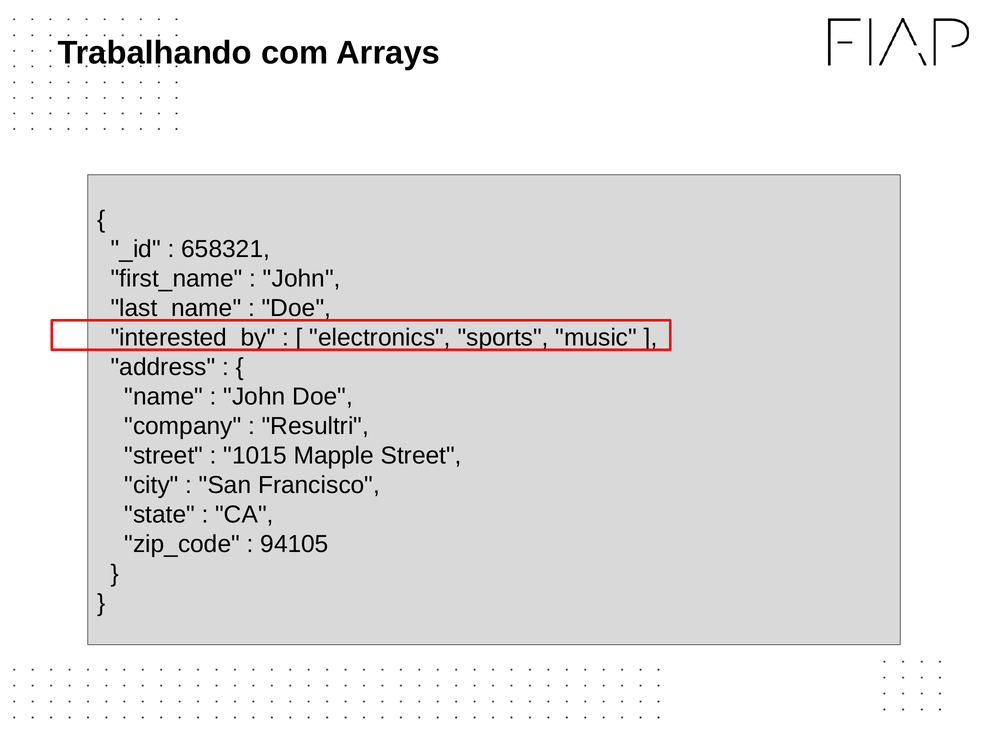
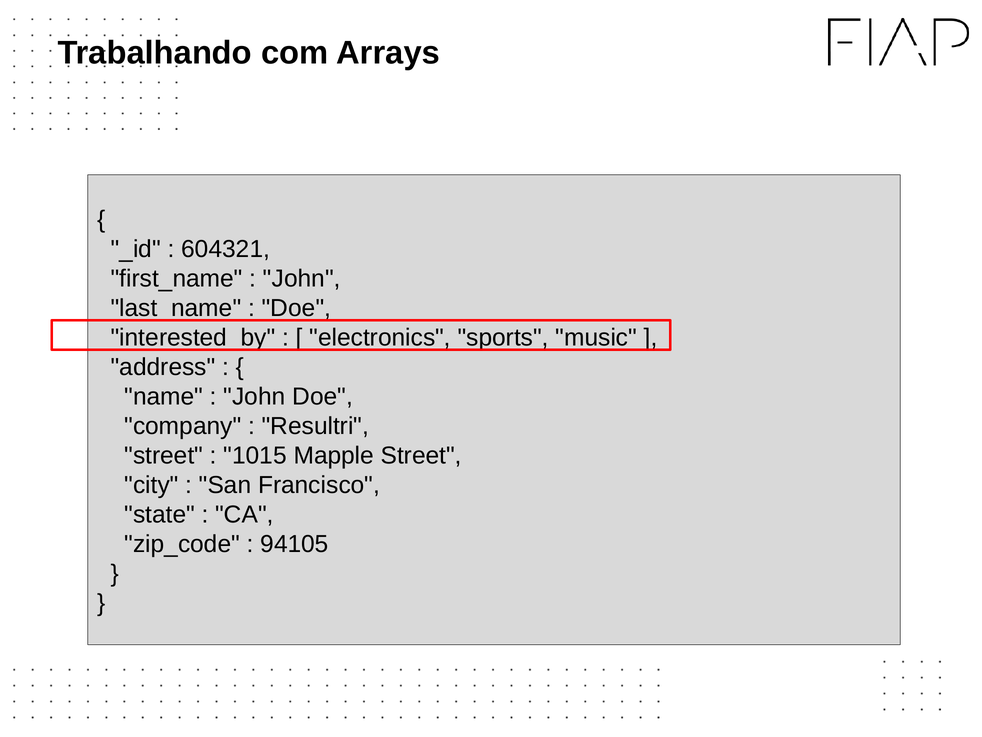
658321: 658321 -> 604321 (226, 249)
